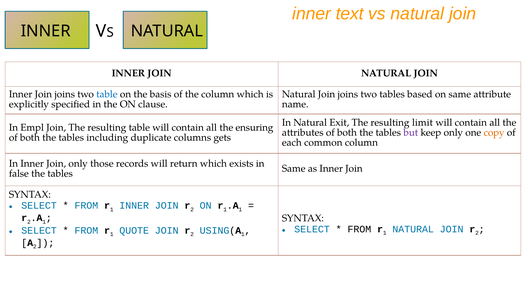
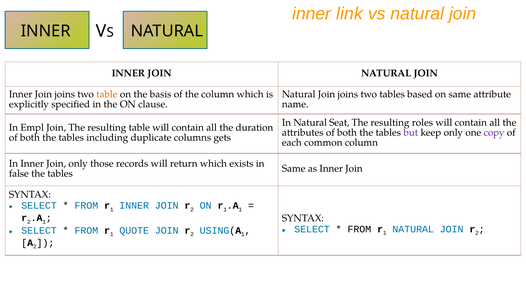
text: text -> link (350, 14)
table colour: blue -> orange (107, 94)
Exit: Exit -> Seat (339, 123)
limit: limit -> roles (422, 123)
ensuring: ensuring -> duration (254, 128)
copy colour: orange -> purple (494, 133)
